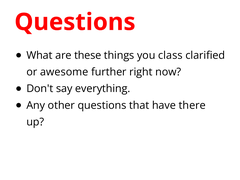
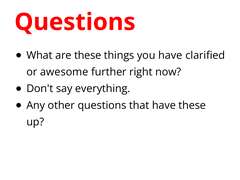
you class: class -> have (170, 55)
have there: there -> these (192, 105)
